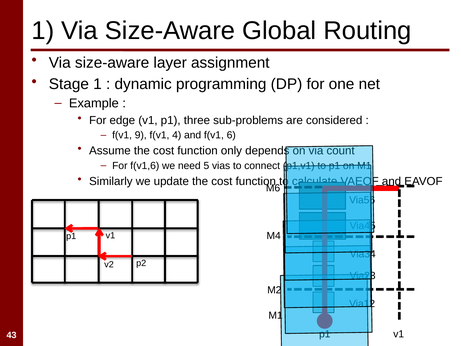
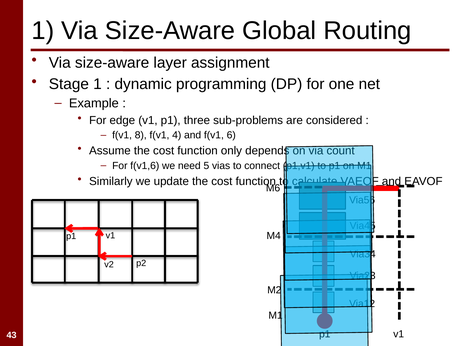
9: 9 -> 8 (141, 135)
